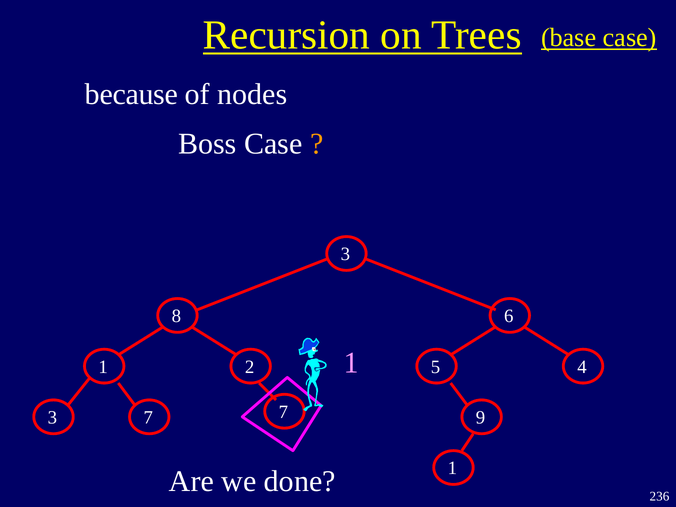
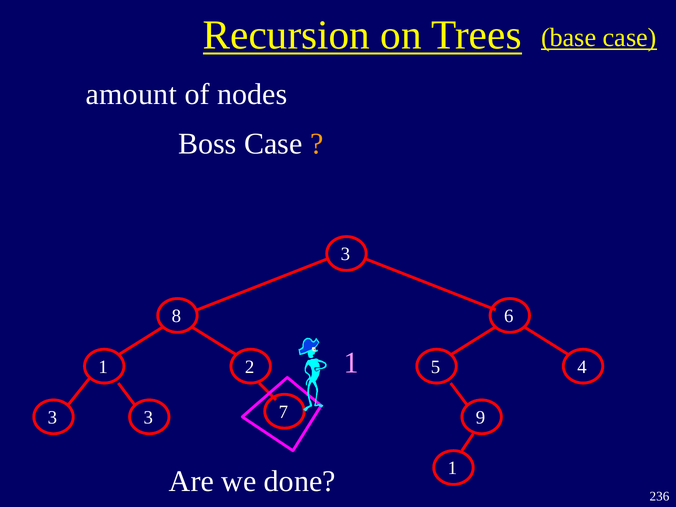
because: because -> amount (131, 94)
3 7: 7 -> 3 (148, 418)
